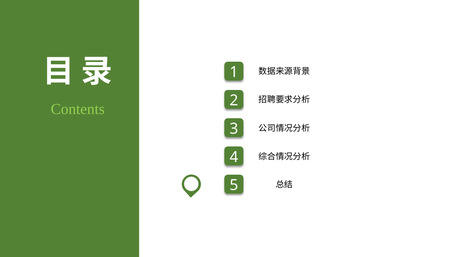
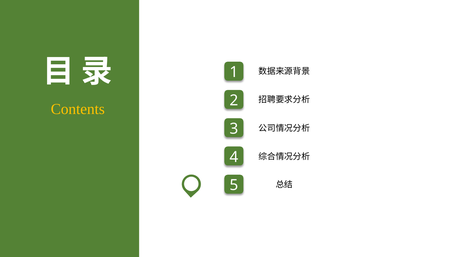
Contents colour: light green -> yellow (78, 109)
